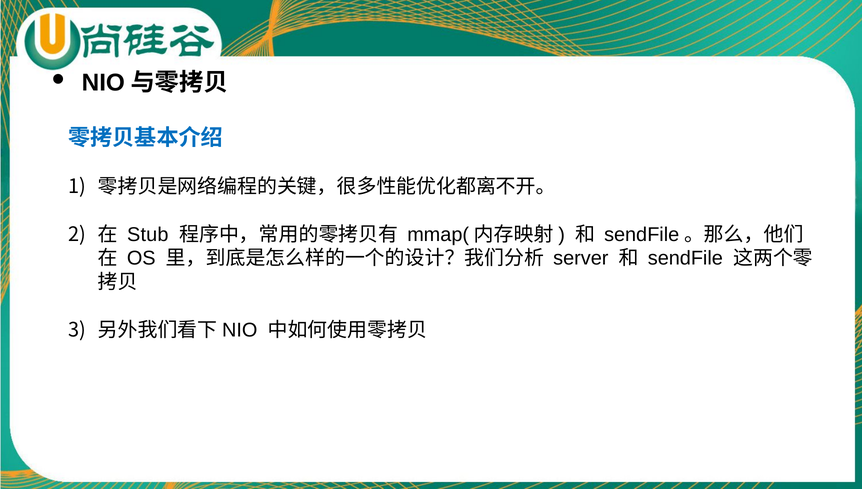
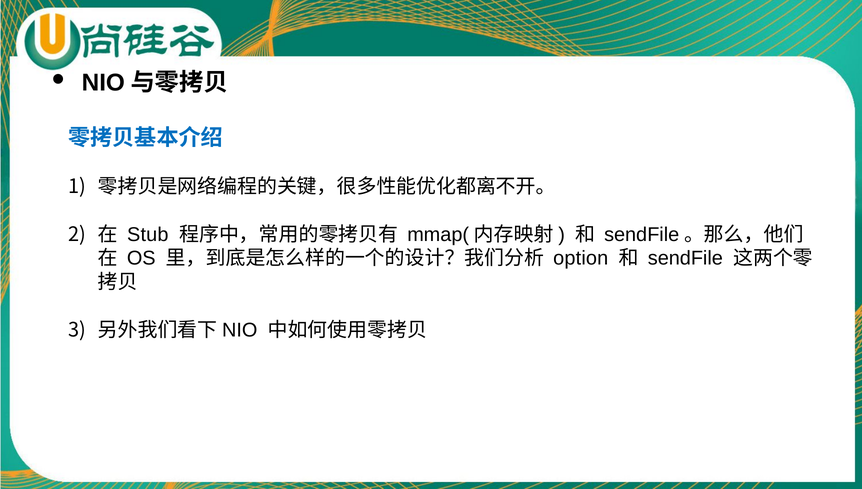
server: server -> option (581, 258)
